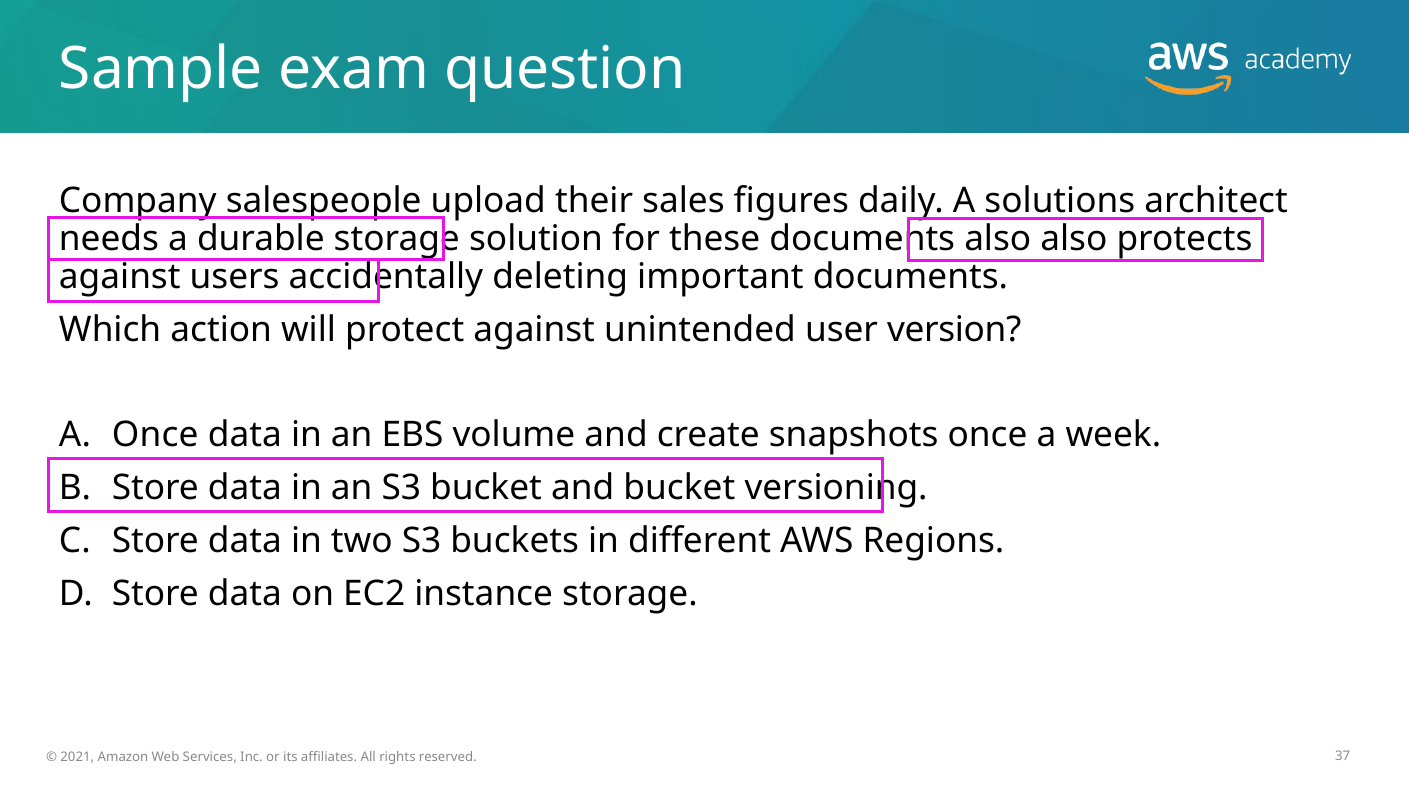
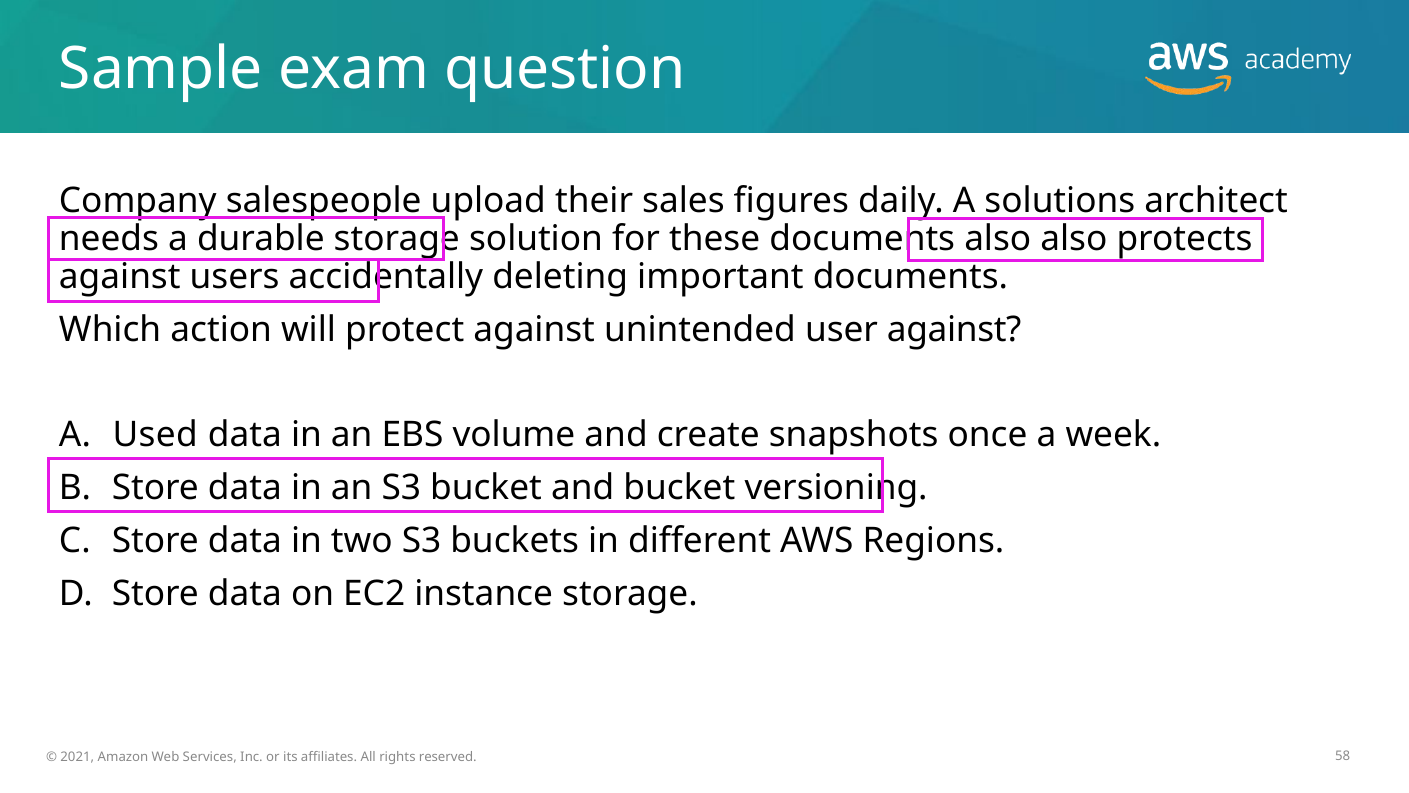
user version: version -> against (954, 329)
A Once: Once -> Used (155, 435)
37: 37 -> 58 (1343, 756)
